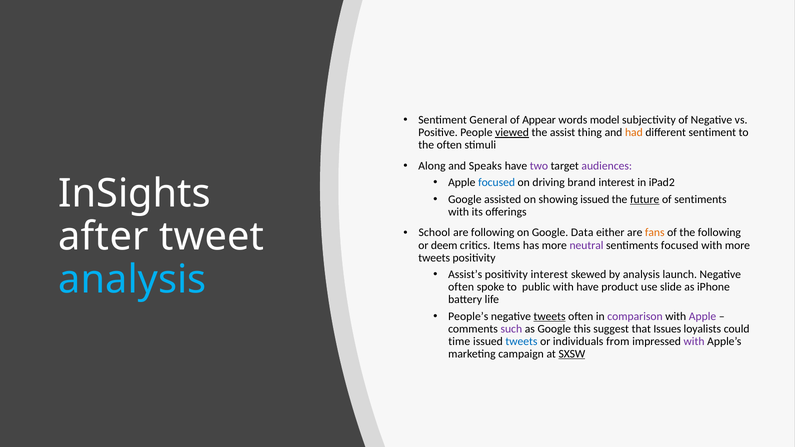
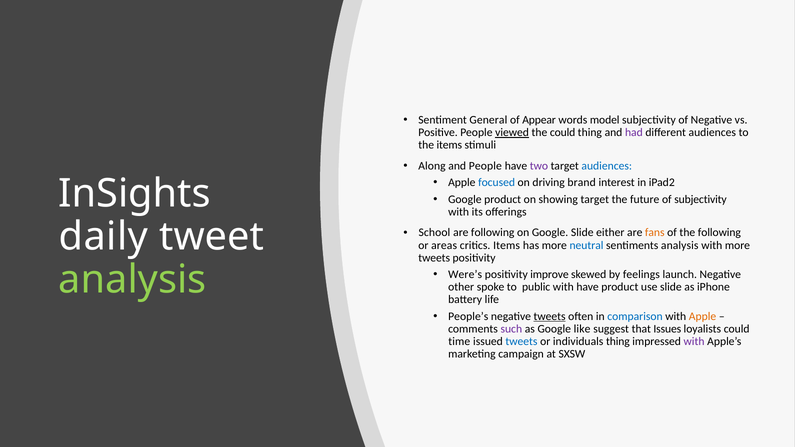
the assist: assist -> could (563, 133)
had colour: orange -> purple (634, 133)
different sentiment: sentiment -> audiences (712, 133)
the often: often -> items (449, 145)
and Speaks: Speaks -> People (485, 166)
audiences colour: purple -> blue (607, 166)
Google assisted: assisted -> product (503, 199)
showing issued: issued -> target (595, 199)
future underline: present -> none (645, 199)
of sentiments: sentiments -> subjectivity (701, 199)
after: after -> daily (103, 237)
Google Data: Data -> Slide (582, 233)
deem: deem -> areas (444, 245)
neutral colour: purple -> blue (586, 245)
sentiments focused: focused -> analysis (680, 245)
analysis colour: light blue -> light green (132, 280)
Assist’s: Assist’s -> Were’s (465, 275)
positivity interest: interest -> improve (550, 275)
by analysis: analysis -> feelings (641, 275)
often: often -> other (461, 287)
comparison colour: purple -> blue (635, 316)
Apple colour: purple -> orange (703, 316)
this: this -> like (582, 329)
individuals from: from -> thing (618, 341)
SXSW underline: present -> none (572, 354)
